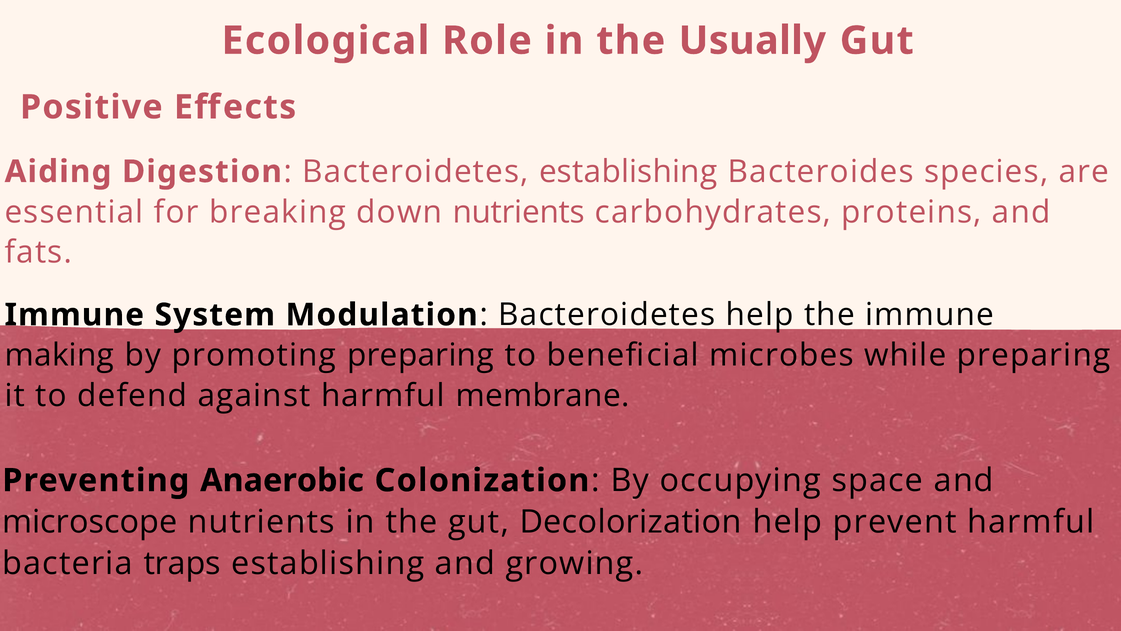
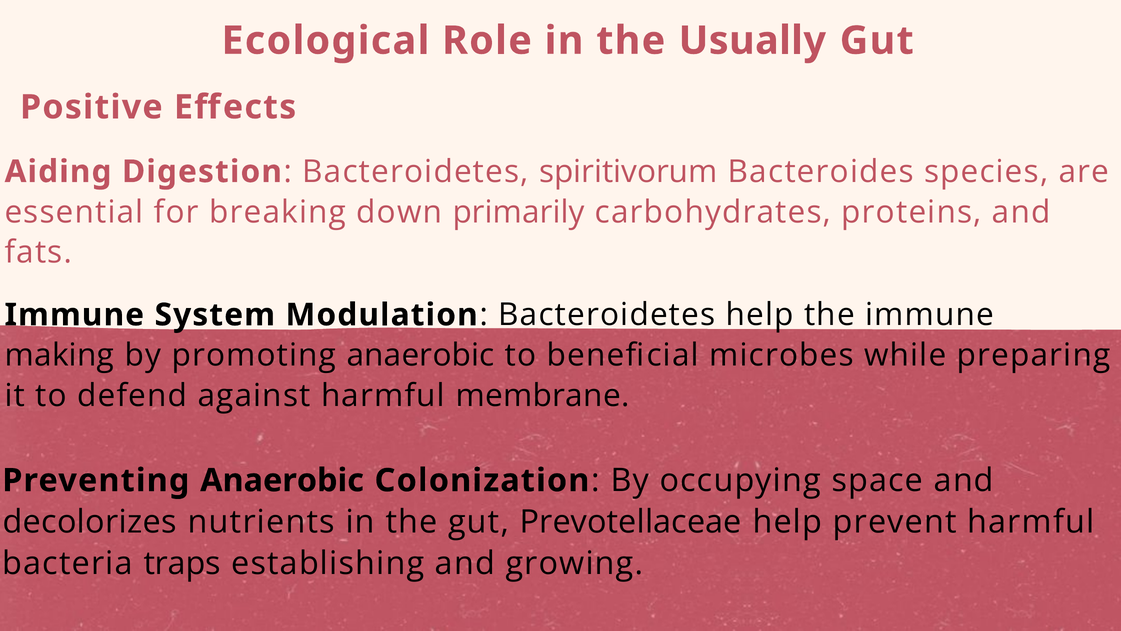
Bacteroidetes establishing: establishing -> spiritivorum (628, 172)
down nutrients: nutrients -> primarily (518, 212)
promoting preparing: preparing -> anaerobic (421, 355)
microscope: microscope -> decolorizes (90, 522)
Decolorization: Decolorization -> Prevotellaceae (631, 522)
